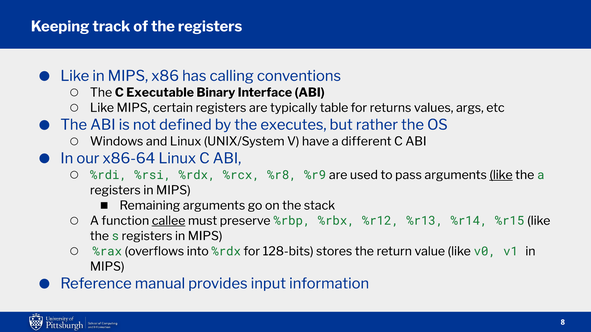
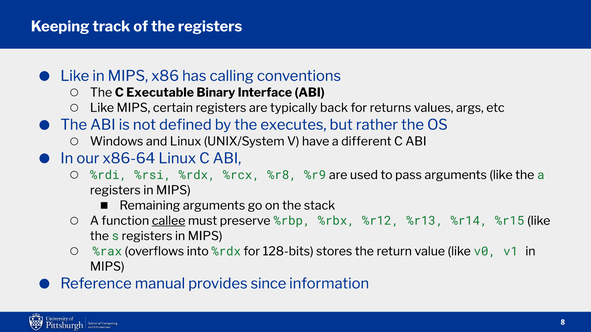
table: table -> back (334, 108)
like underline: present -> none (501, 175)
input: input -> since (268, 284)
